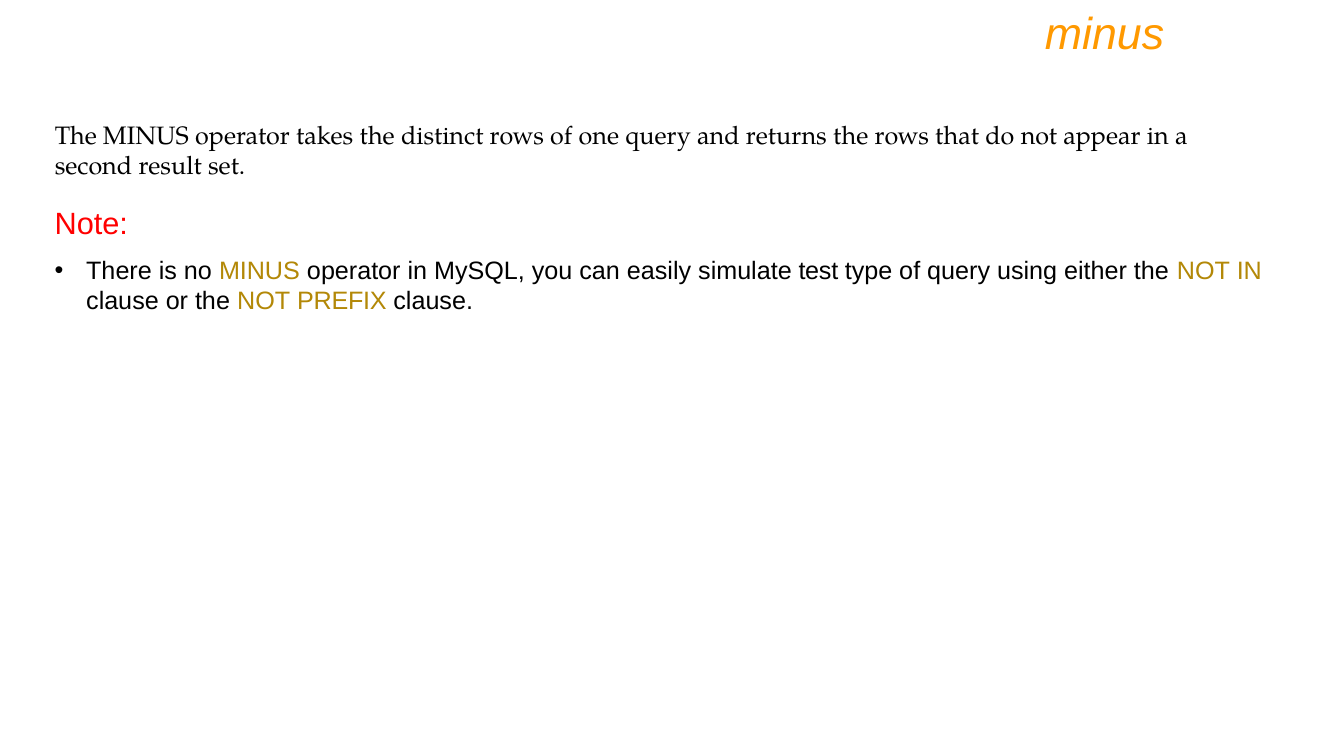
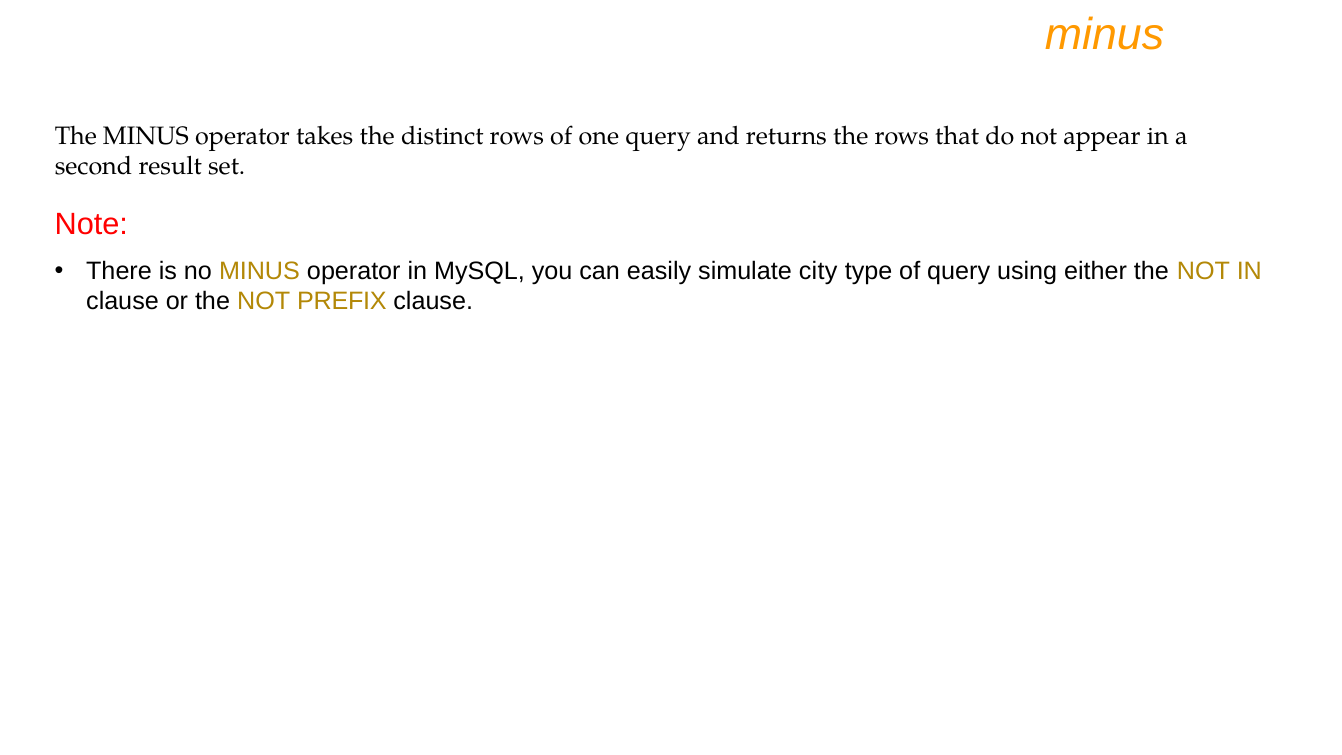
test: test -> city (818, 271)
